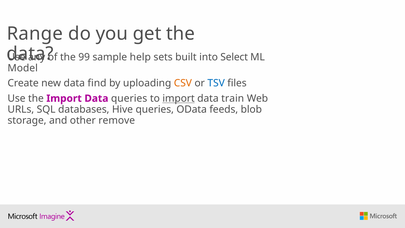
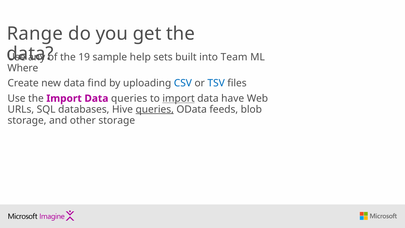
99: 99 -> 19 (84, 57)
Select: Select -> Team (234, 57)
Model: Model -> Where (23, 68)
CSV colour: orange -> blue (183, 83)
train: train -> have (233, 98)
queries underline: none -> present (155, 109)
other remove: remove -> storage (117, 120)
